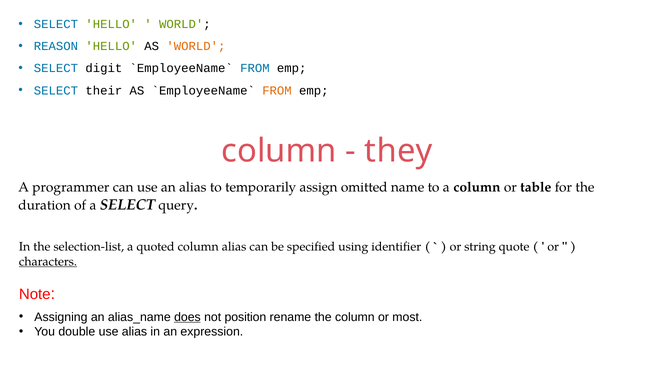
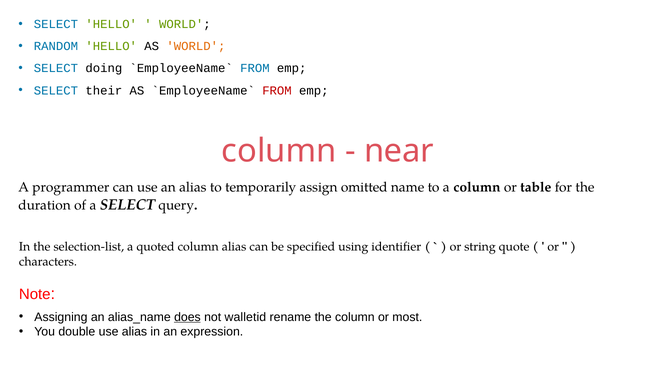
REASON: REASON -> RANDOM (56, 46)
digit: digit -> doing (104, 68)
FROM colour: orange -> red (277, 91)
they: they -> near (399, 151)
characters underline: present -> none (48, 262)
position: position -> walletid (245, 317)
